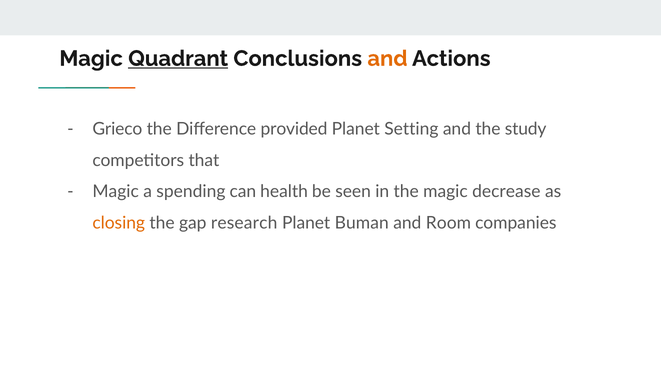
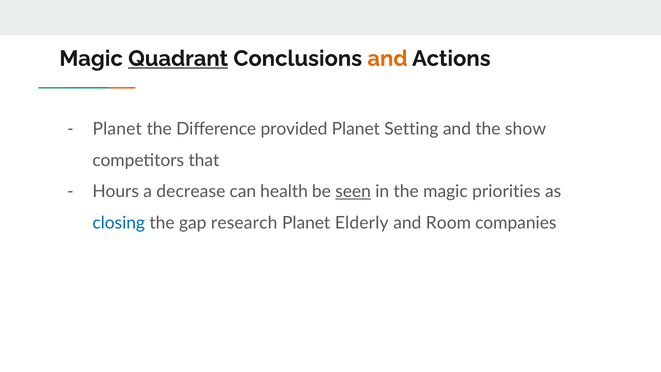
Grieco: Grieco -> Planet (117, 129)
study: study -> show (526, 129)
Magic: Magic -> Hours (116, 192)
spending: spending -> decrease (191, 192)
seen underline: none -> present (353, 192)
decrease: decrease -> priorities (506, 192)
closing colour: orange -> blue (119, 223)
Buman: Buman -> Elderly (362, 223)
